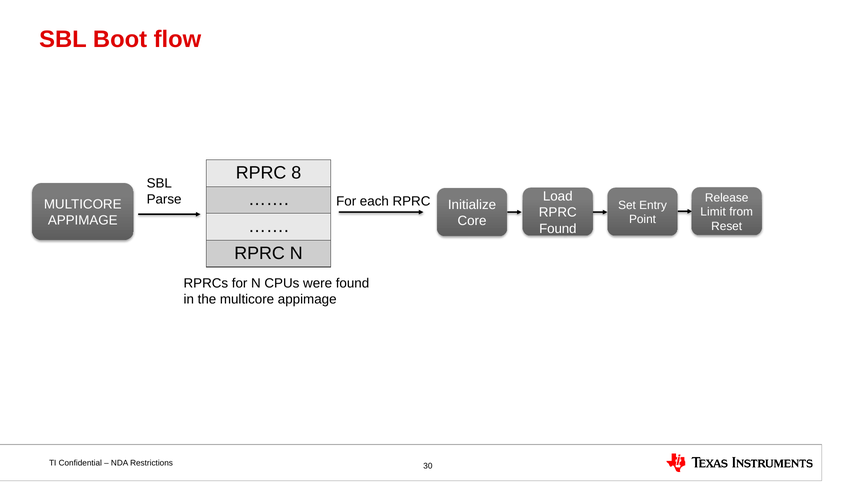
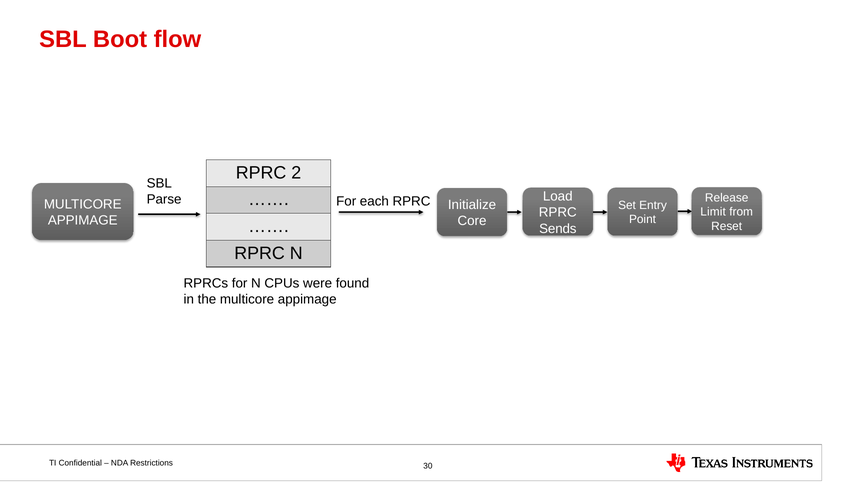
8: 8 -> 2 (296, 173)
Found: Found -> Sends (558, 228)
